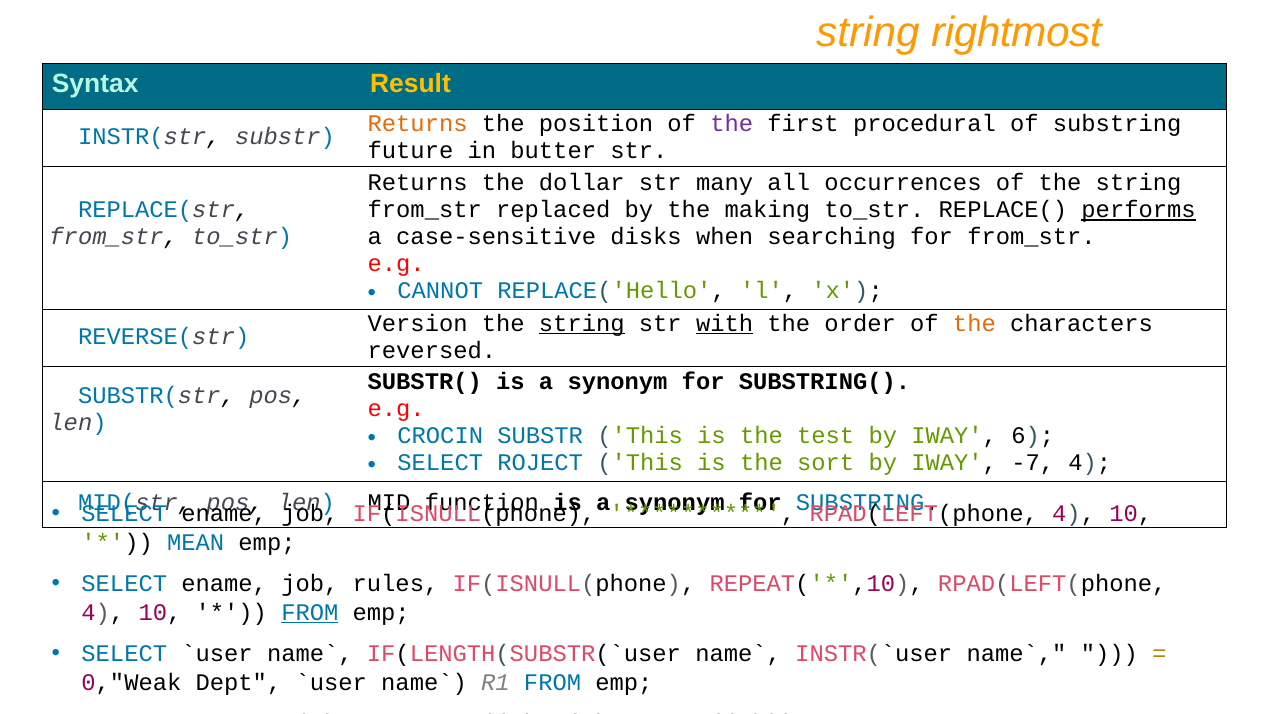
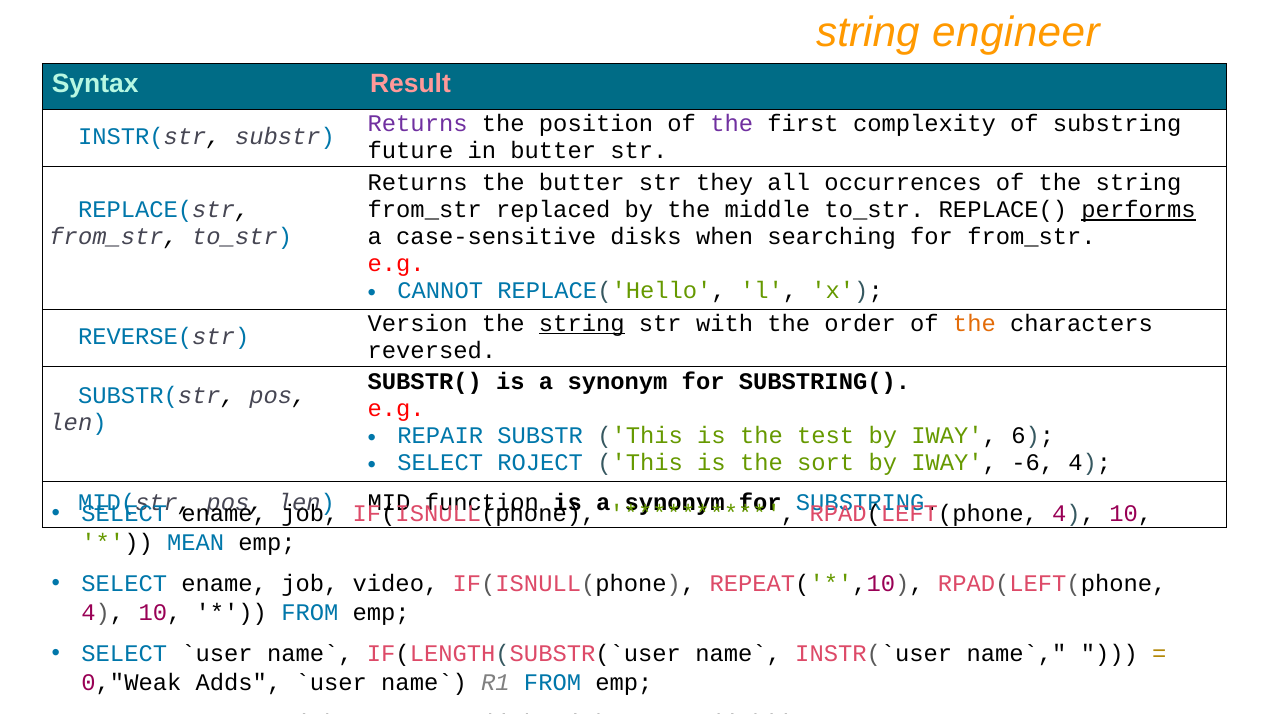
rightmost: rightmost -> engineer (1016, 33)
Result colour: yellow -> pink (410, 84)
Returns colour: orange -> purple (418, 123)
procedural: procedural -> complexity (924, 123)
the dollar: dollar -> butter (582, 183)
many: many -> they (725, 183)
making: making -> middle (767, 210)
with underline: present -> none (725, 323)
CROCIN: CROCIN -> REPAIR (440, 436)
-7: -7 -> -6 (1033, 463)
rules: rules -> video (395, 584)
FROM underline: present -> none (310, 612)
Dept: Dept -> Adds (238, 682)
